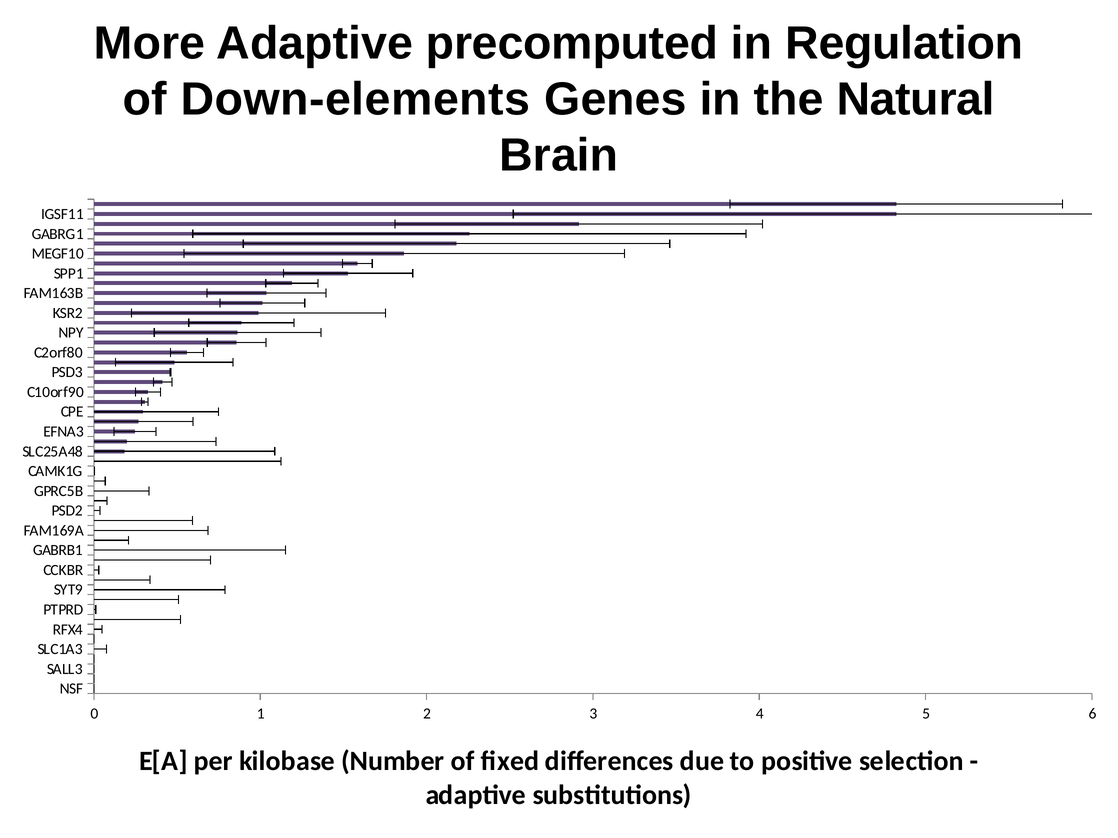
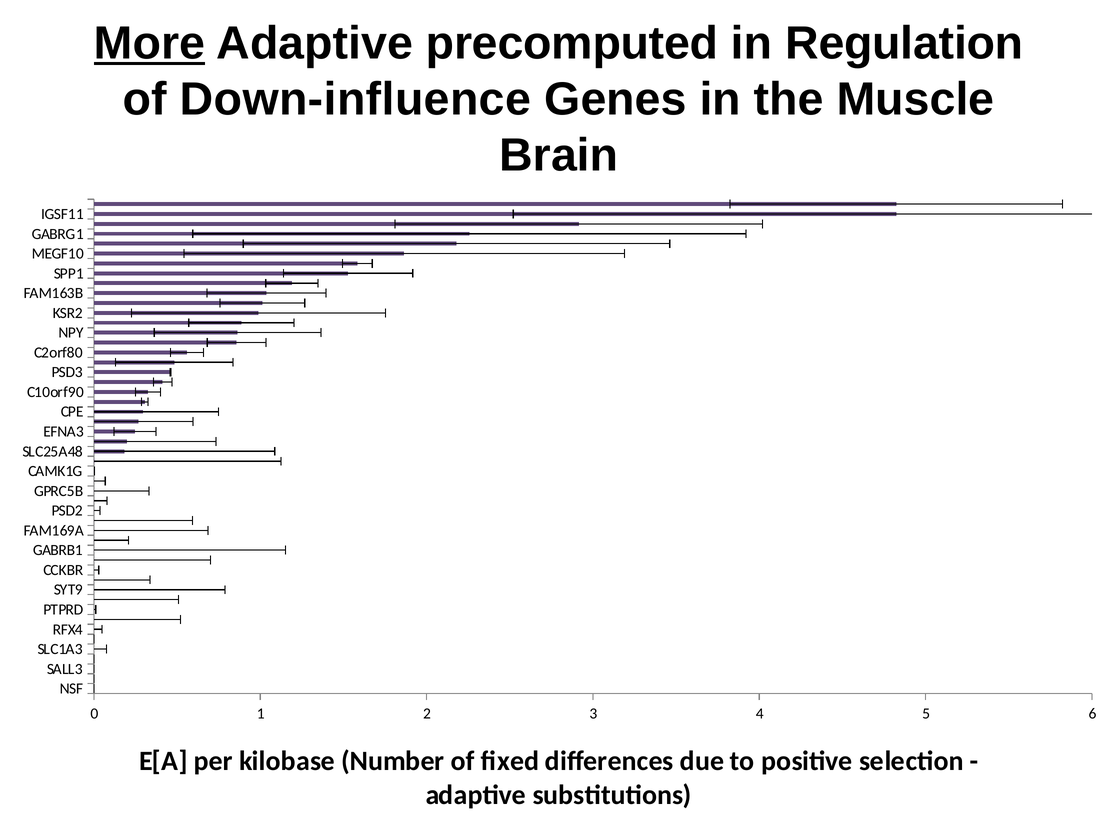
More underline: none -> present (150, 43)
Down-elements: Down-elements -> Down-influence (355, 99)
Natural: Natural -> Muscle (915, 99)
